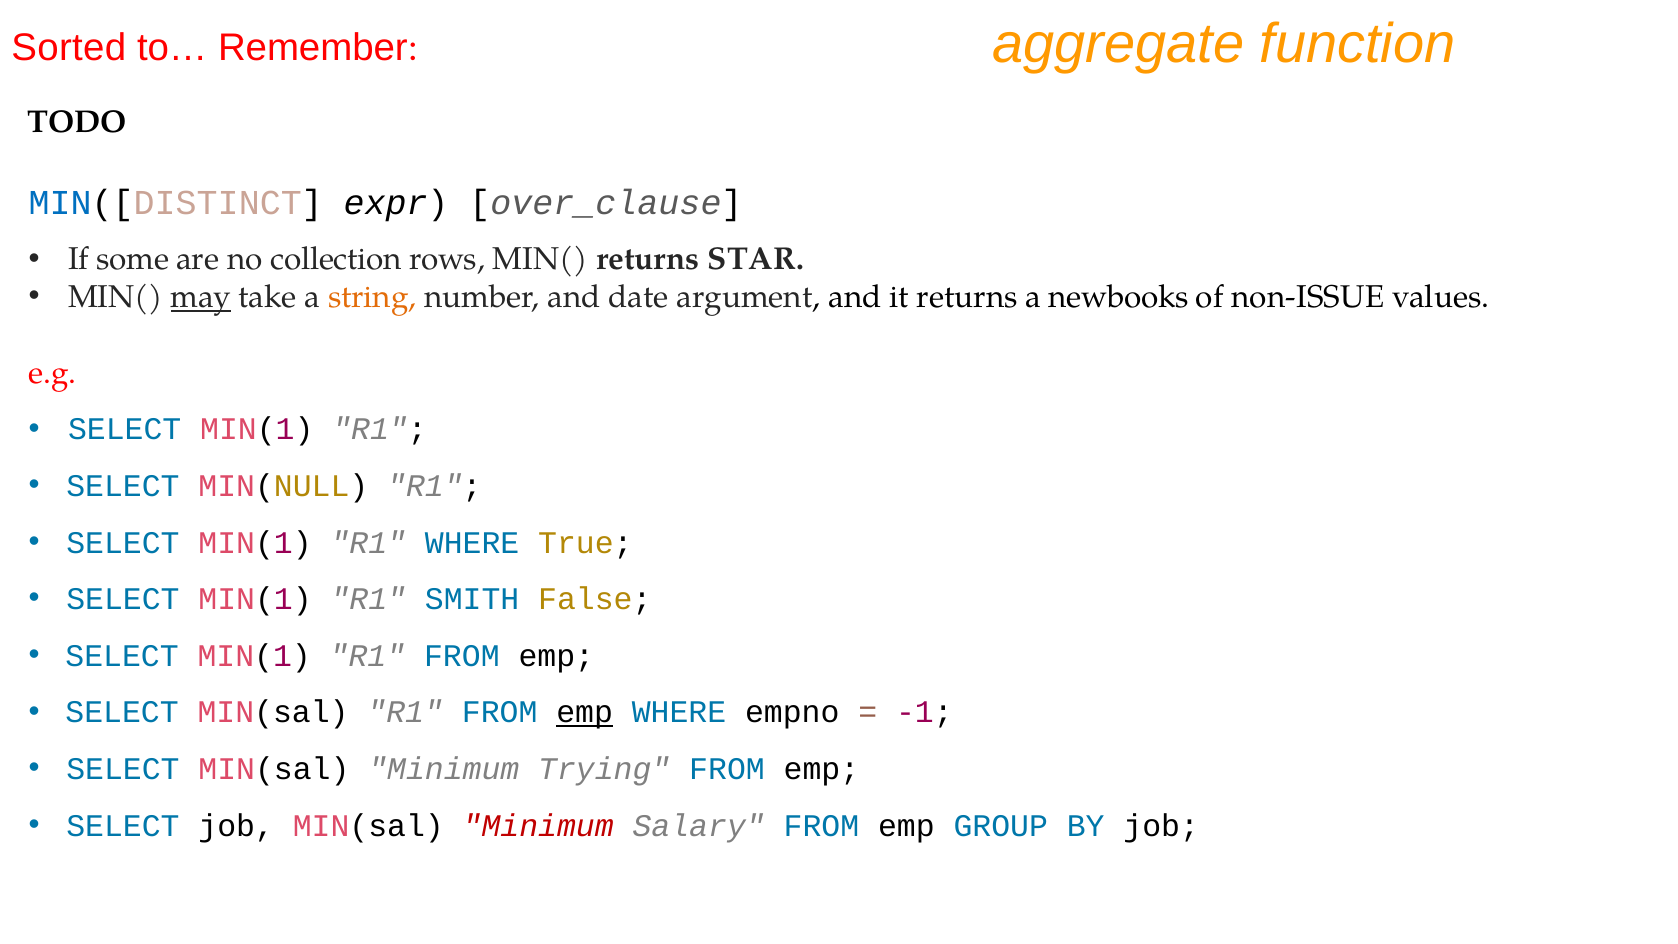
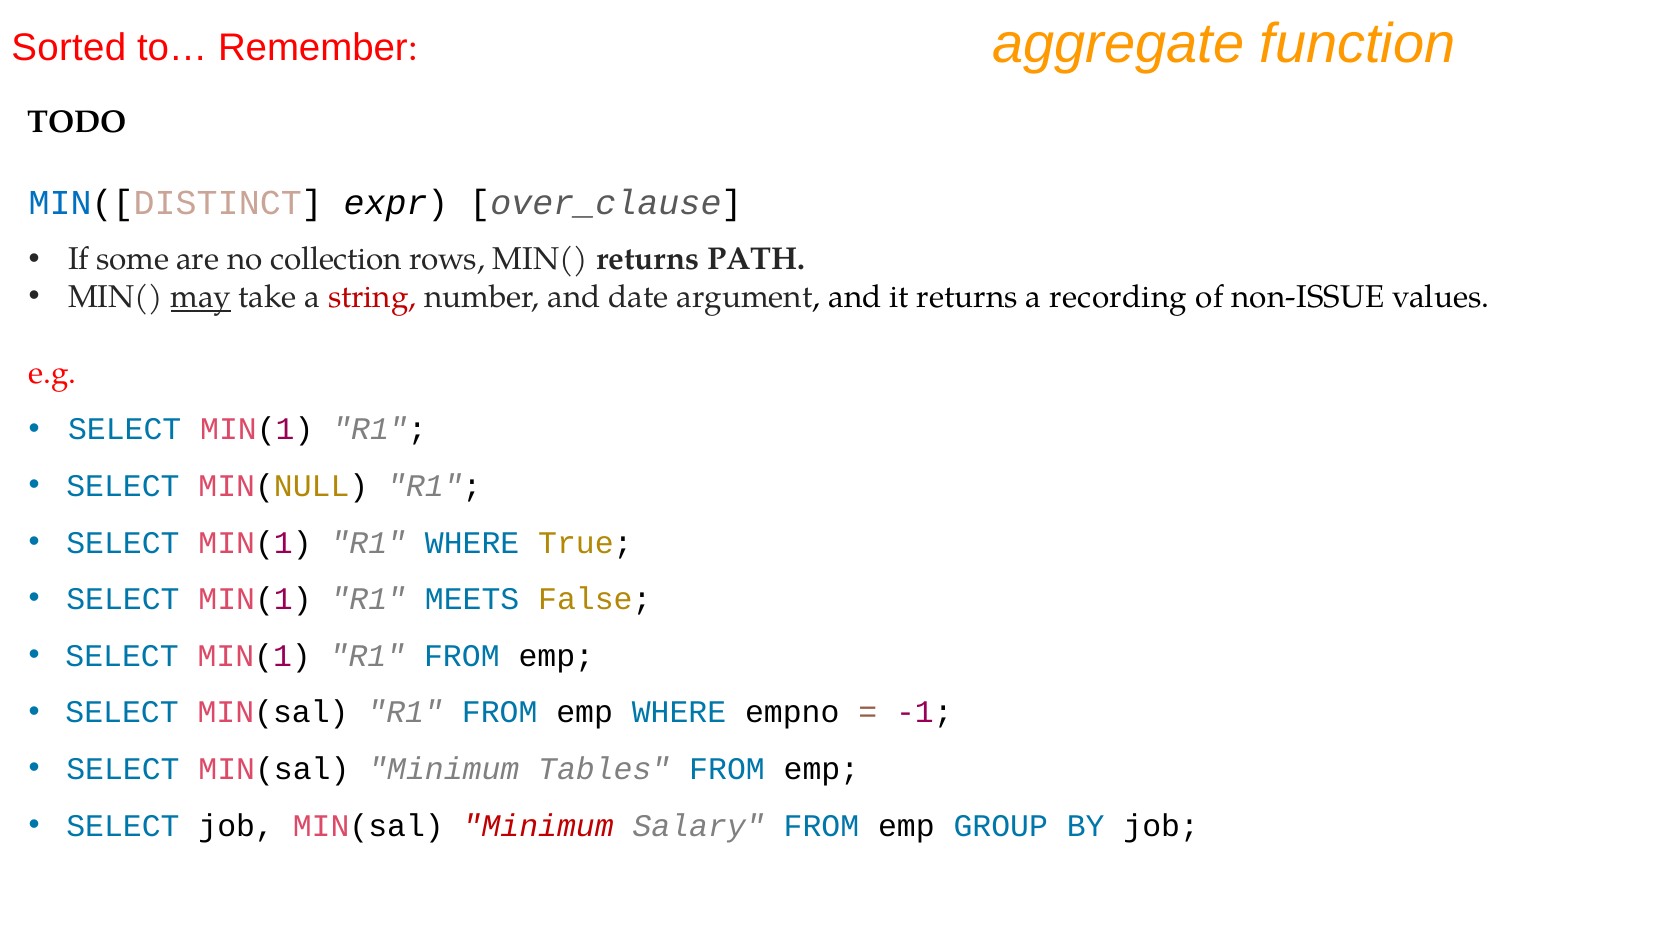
STAR: STAR -> PATH (756, 259)
string colour: orange -> red (372, 297)
newbooks: newbooks -> recording (1118, 297)
SMITH: SMITH -> MEETS (472, 599)
emp underline: present -> none (585, 712)
Trying: Trying -> Tables (604, 769)
